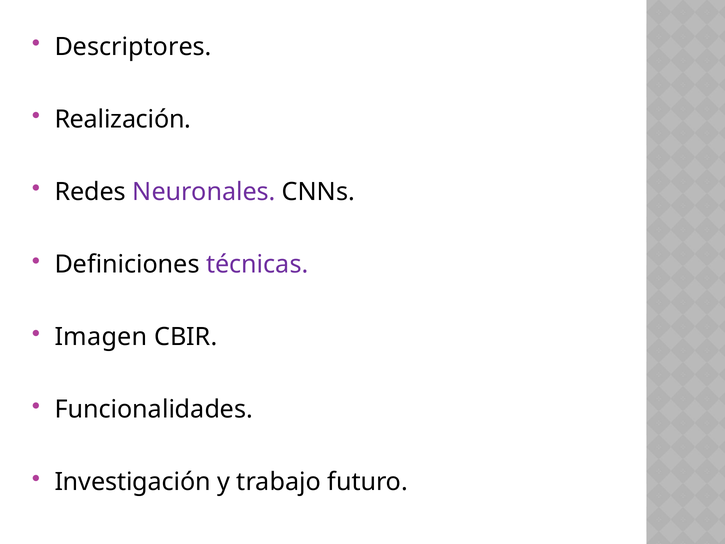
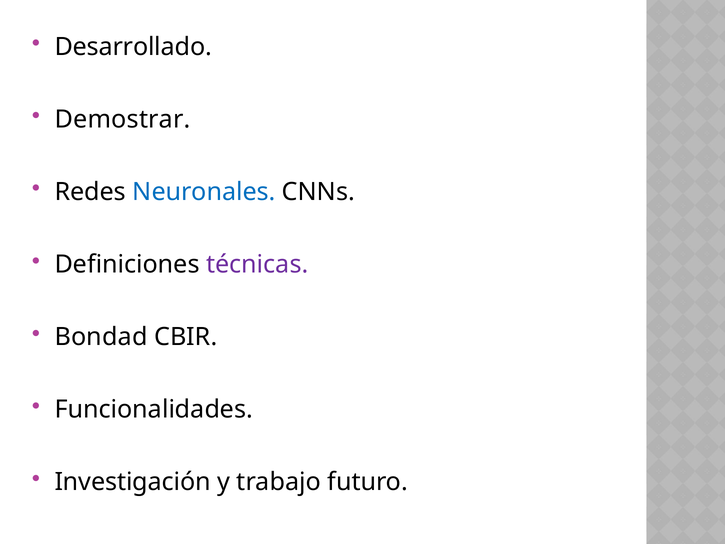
Descriptores: Descriptores -> Desarrollado (133, 47)
Realización: Realización -> Demostrar (123, 119)
Neuronales colour: purple -> blue (204, 192)
Imagen: Imagen -> Bondad (101, 337)
